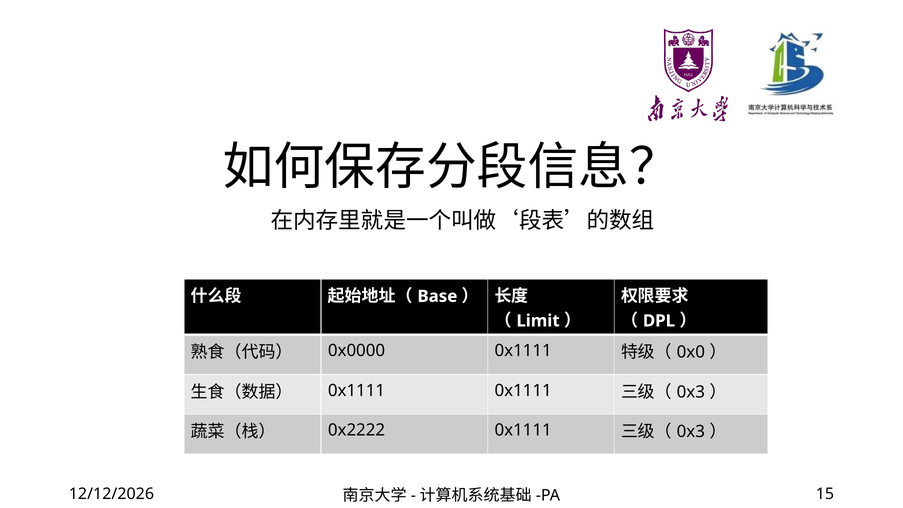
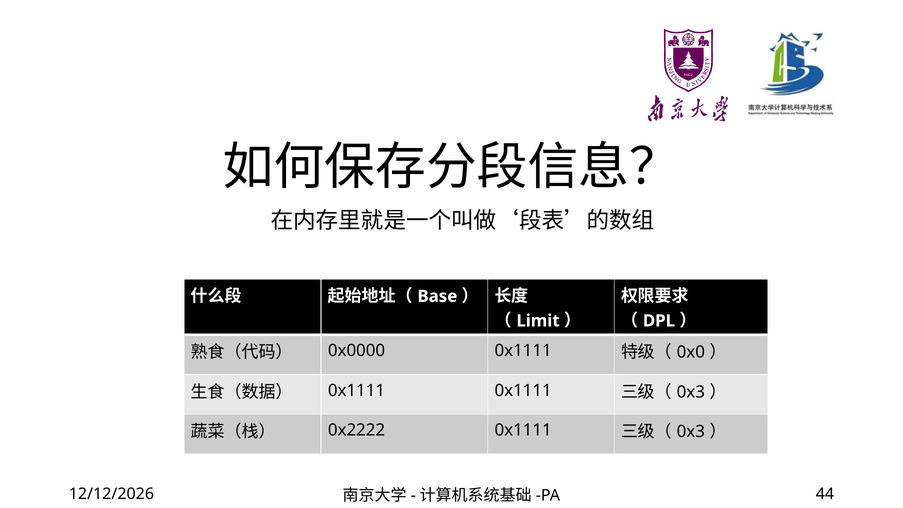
15: 15 -> 44 (825, 494)
